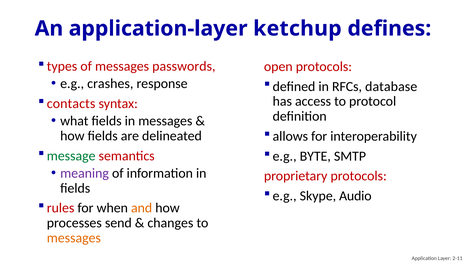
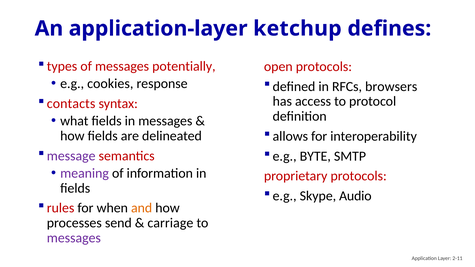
passwords: passwords -> potentially (184, 66)
crashes: crashes -> cookies (110, 84)
database: database -> browsers (391, 87)
message colour: green -> purple (71, 156)
changes: changes -> carriage (170, 223)
messages colour: orange -> purple (74, 238)
